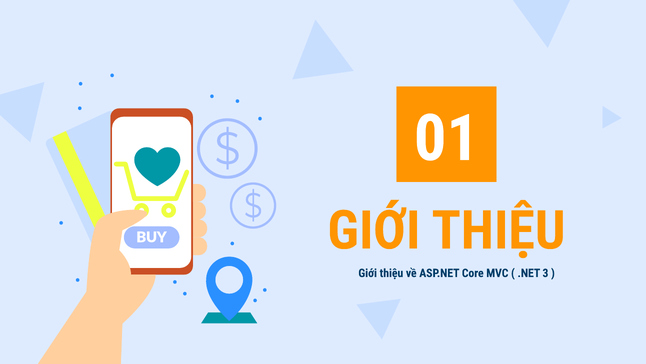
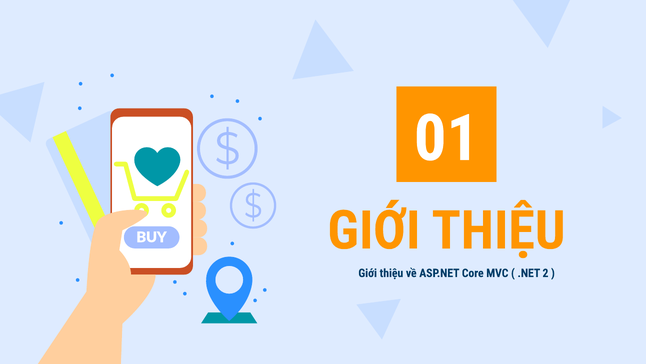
3: 3 -> 2 (545, 273)
